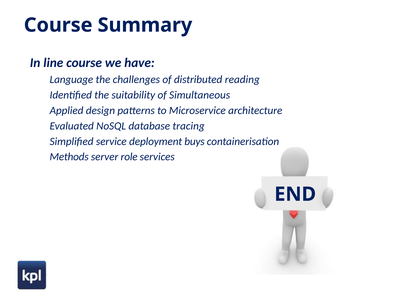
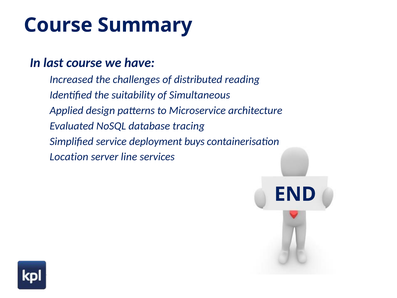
line: line -> last (53, 63)
Language: Language -> Increased (71, 79)
Methods: Methods -> Location (69, 157)
role: role -> line (129, 157)
